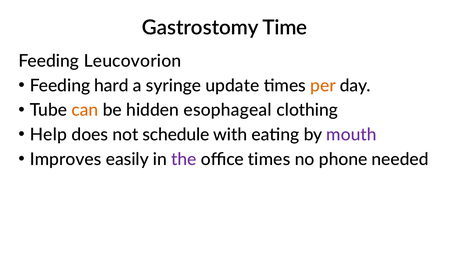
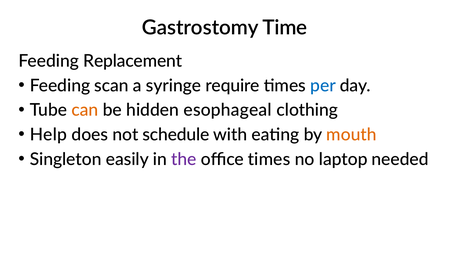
Leucovorion: Leucovorion -> Replacement (133, 61)
hard: hard -> scan (111, 86)
update: update -> require (233, 86)
per colour: orange -> blue (323, 86)
mouth colour: purple -> orange (351, 135)
Improves: Improves -> Singleton (66, 159)
phone: phone -> laptop (343, 159)
